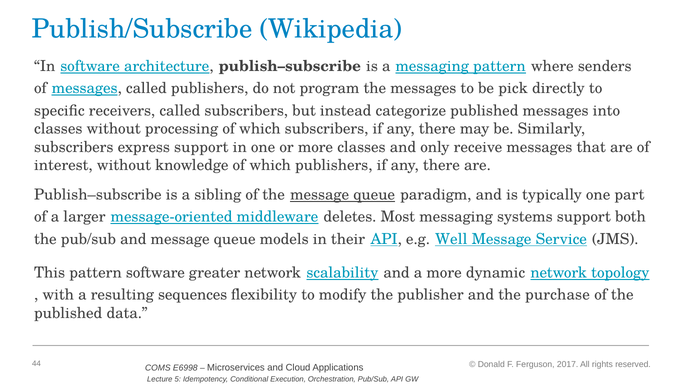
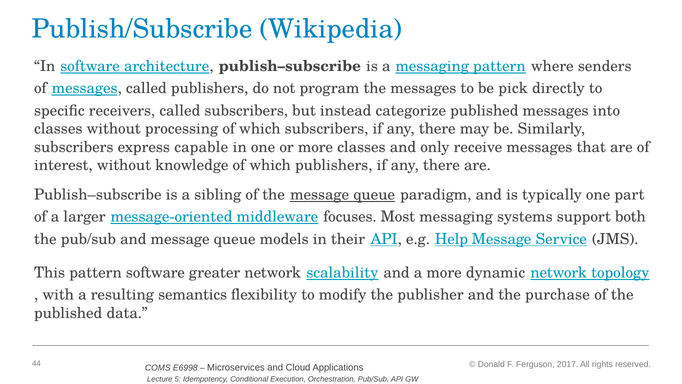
express support: support -> capable (201, 147)
deletes: deletes -> focuses (350, 217)
Well: Well -> Help (451, 239)
sequences: sequences -> semantics (193, 295)
